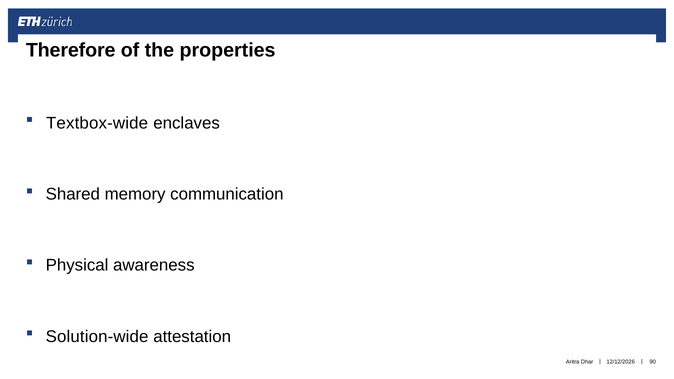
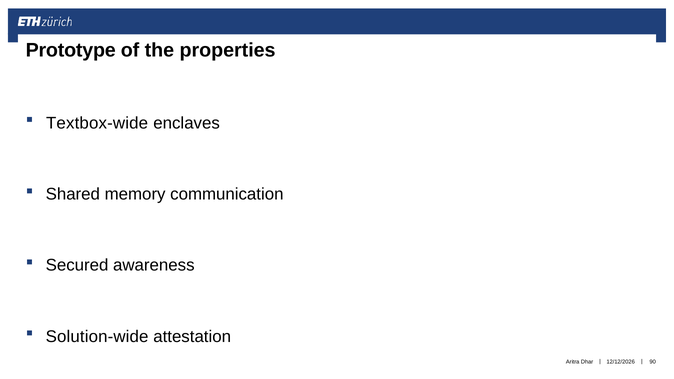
Therefore: Therefore -> Prototype (71, 50)
Physical: Physical -> Secured (77, 266)
